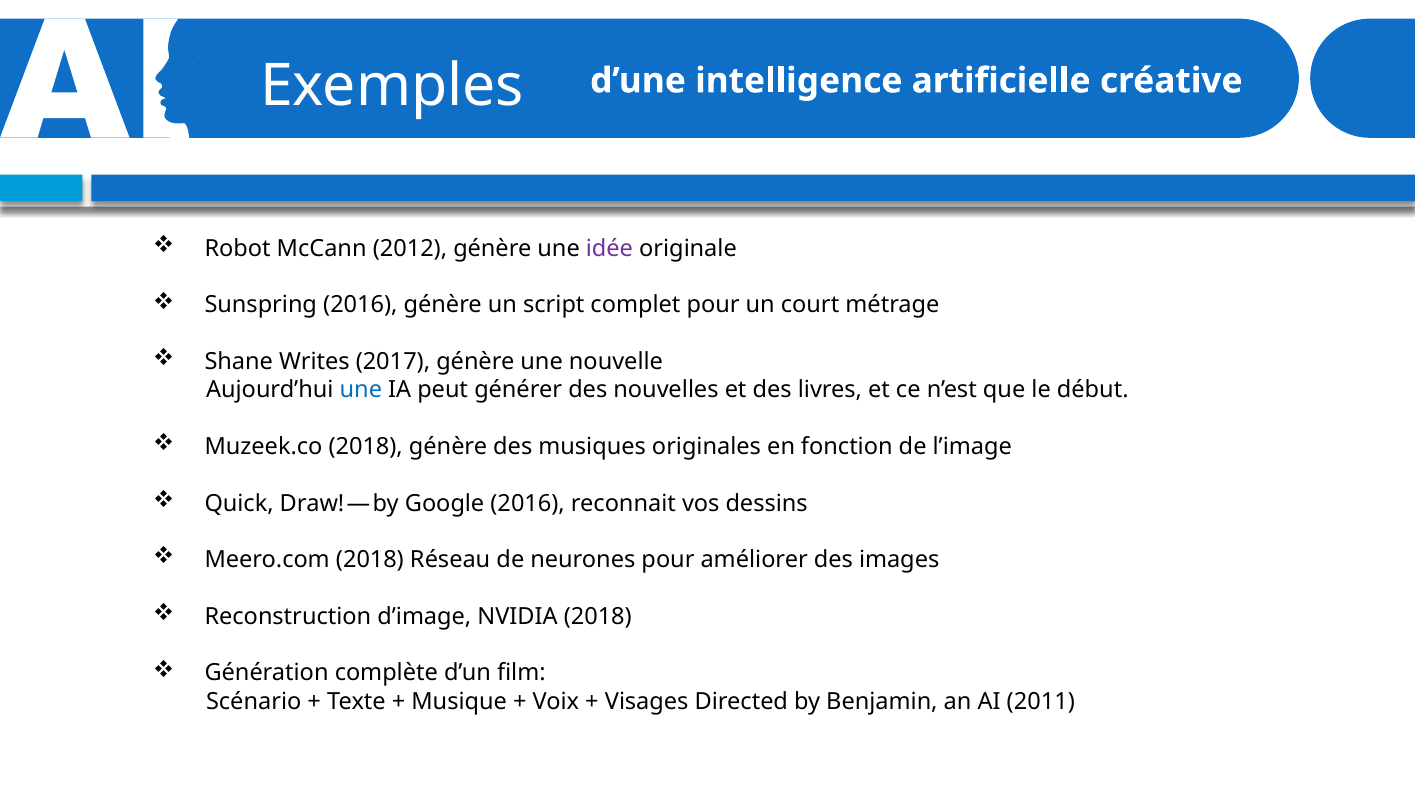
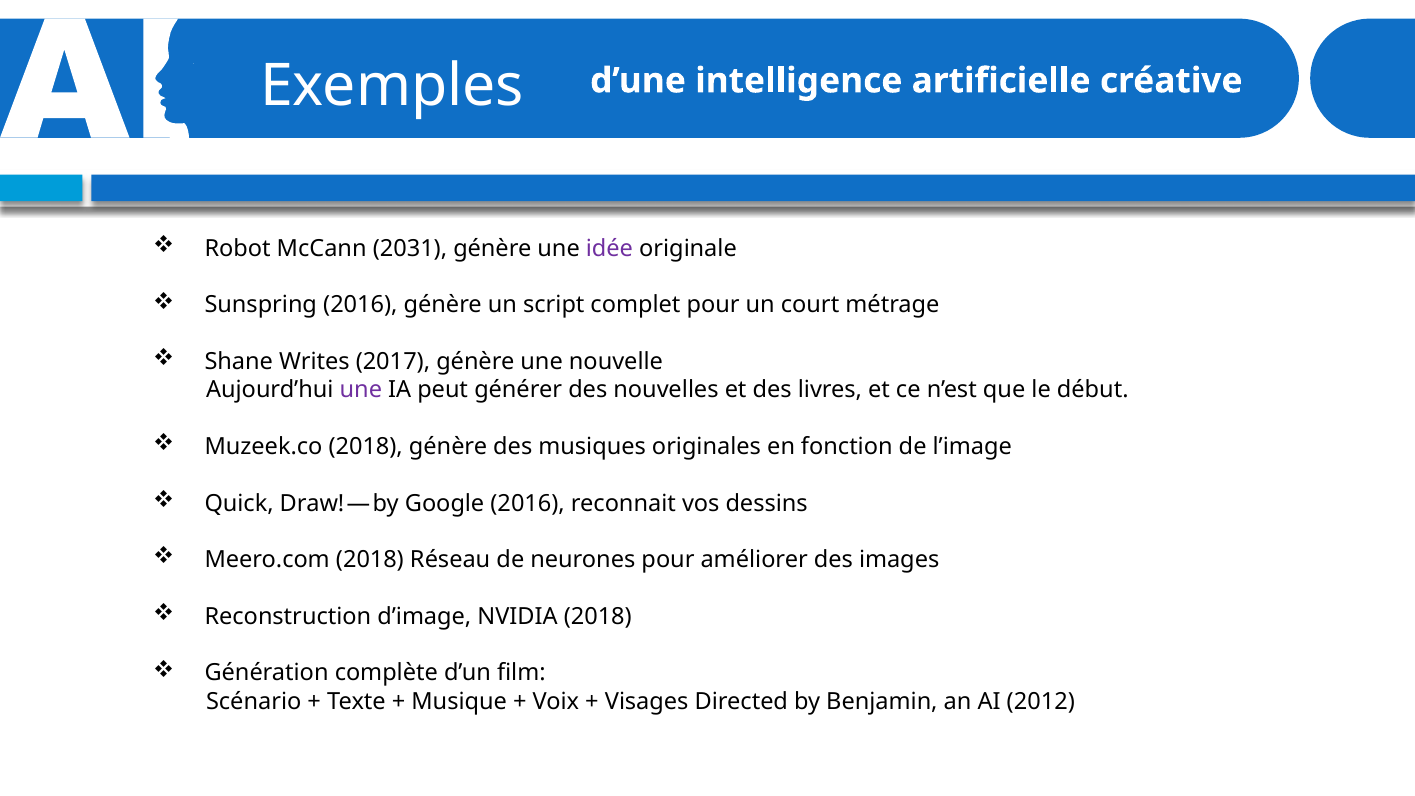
2012: 2012 -> 2031 (410, 249)
une colour: blue -> purple (361, 390)
2011: 2011 -> 2012 (1041, 701)
